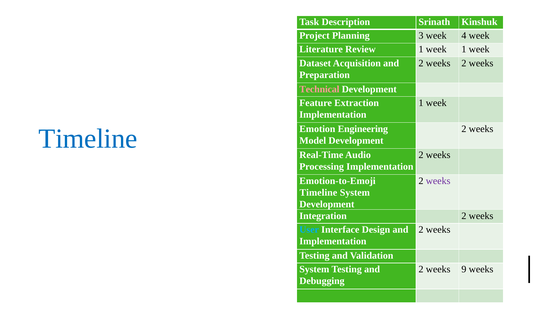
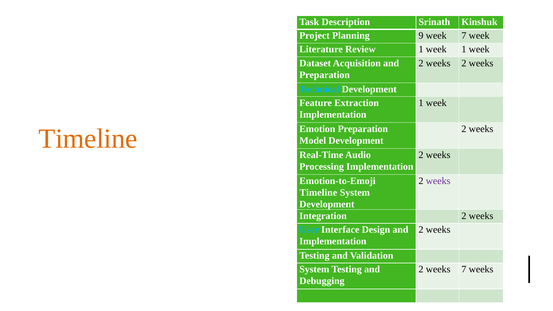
3: 3 -> 9 (421, 36)
week 4: 4 -> 7 (464, 36)
Technical colour: pink -> light blue (319, 89)
Emotion Engineering: Engineering -> Preparation (363, 129)
Timeline colour: blue -> orange (88, 139)
weeks 9: 9 -> 7 (464, 269)
